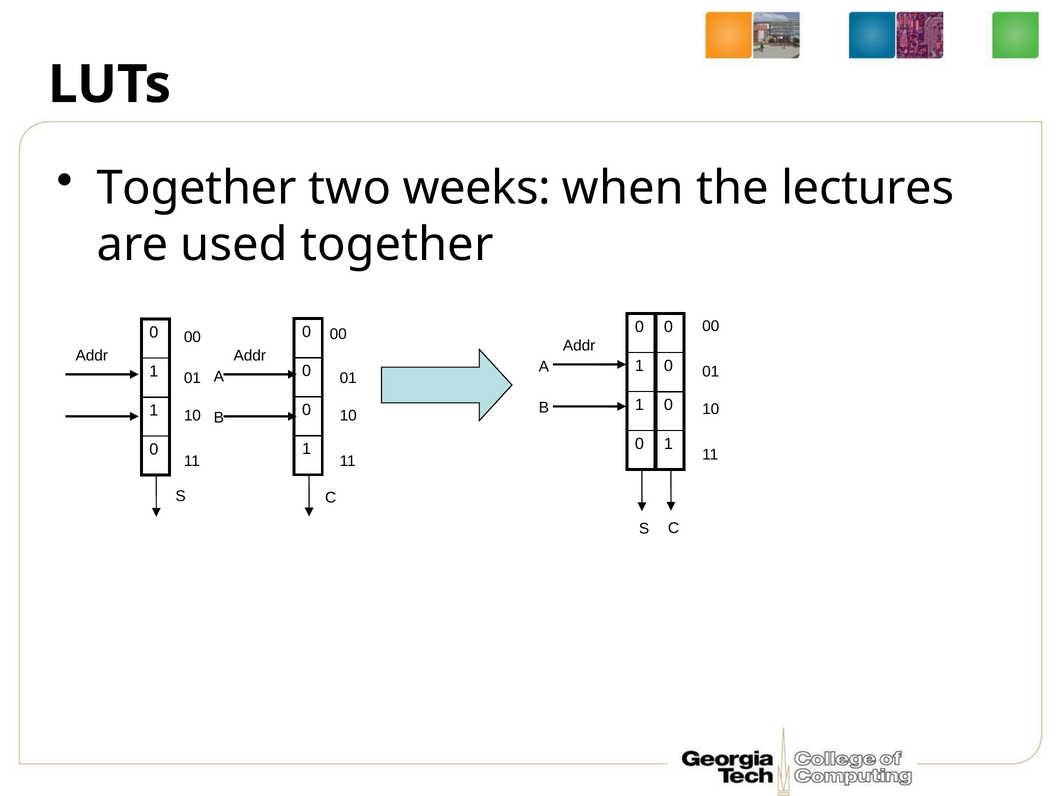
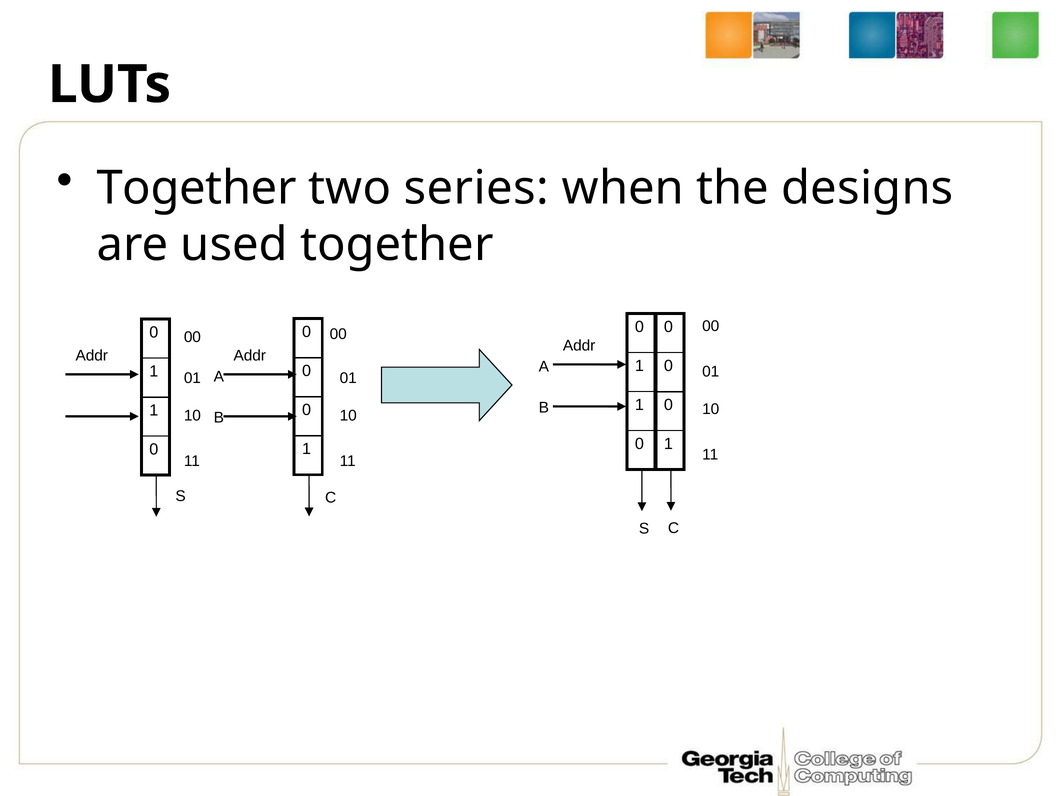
weeks: weeks -> series (476, 188)
lectures: lectures -> designs (867, 188)
